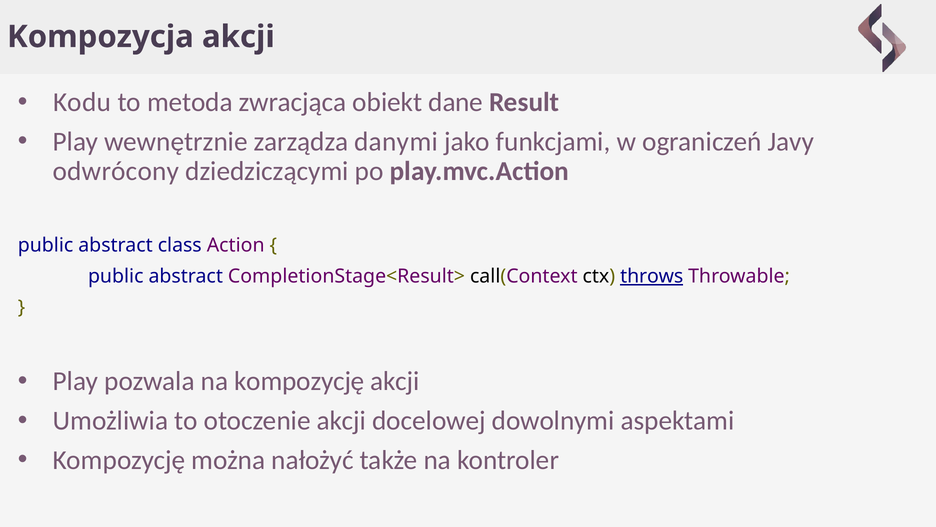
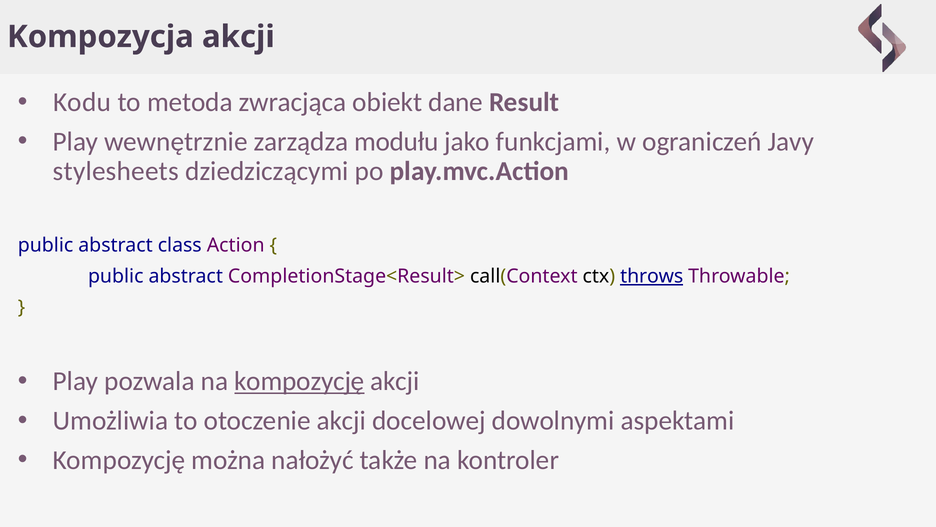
danymi: danymi -> modułu (396, 141)
odwrócony: odwrócony -> stylesheets (116, 171)
kompozycję underline: none -> present (299, 381)
